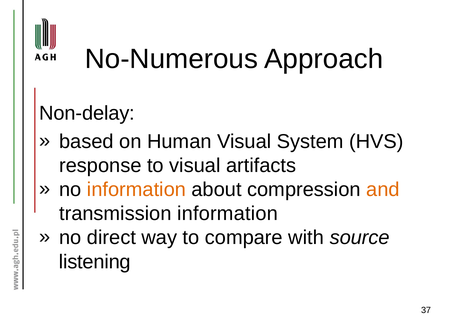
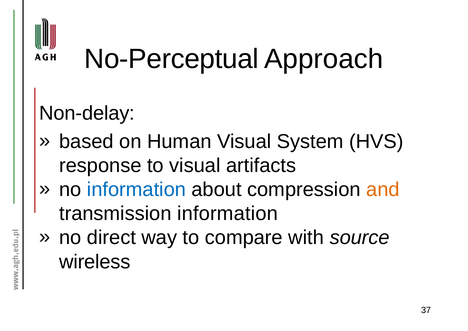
No-Numerous: No-Numerous -> No-Perceptual (172, 59)
information colour: orange -> blue (136, 190)
listening: listening -> wireless (95, 262)
